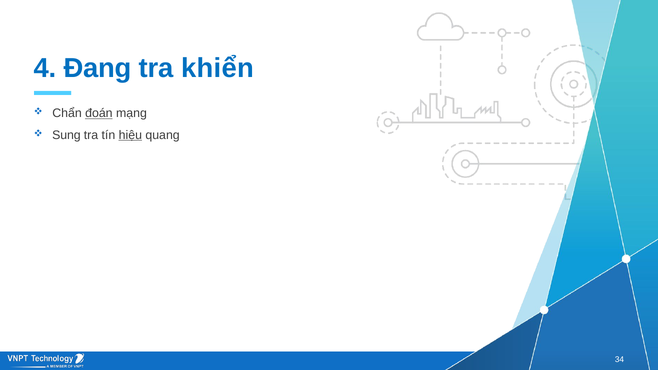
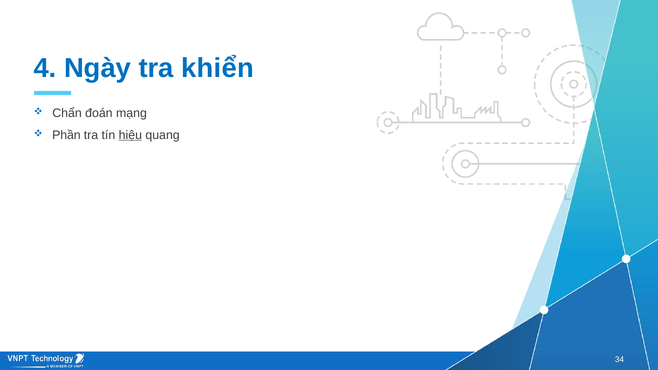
Đang: Đang -> Ngày (98, 68)
đoán underline: present -> none (99, 113)
Sung: Sung -> Phần (66, 135)
